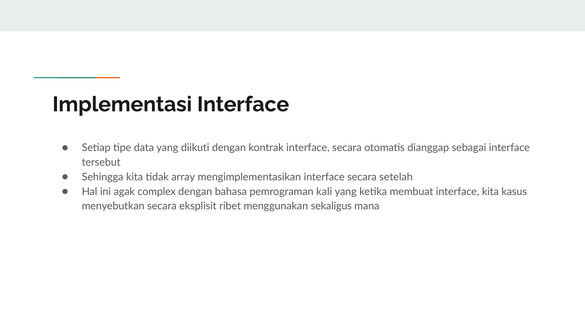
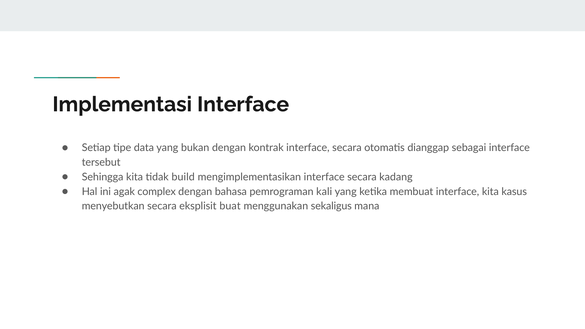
diikuti: diikuti -> bukan (195, 148)
array: array -> build (183, 177)
setelah: setelah -> kadang (396, 177)
ribet: ribet -> buat (230, 206)
